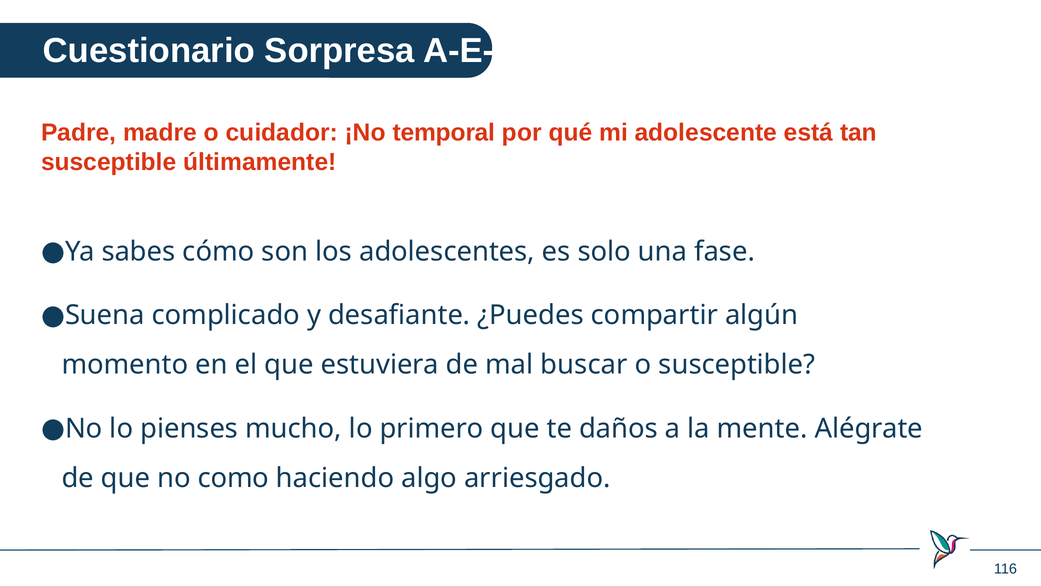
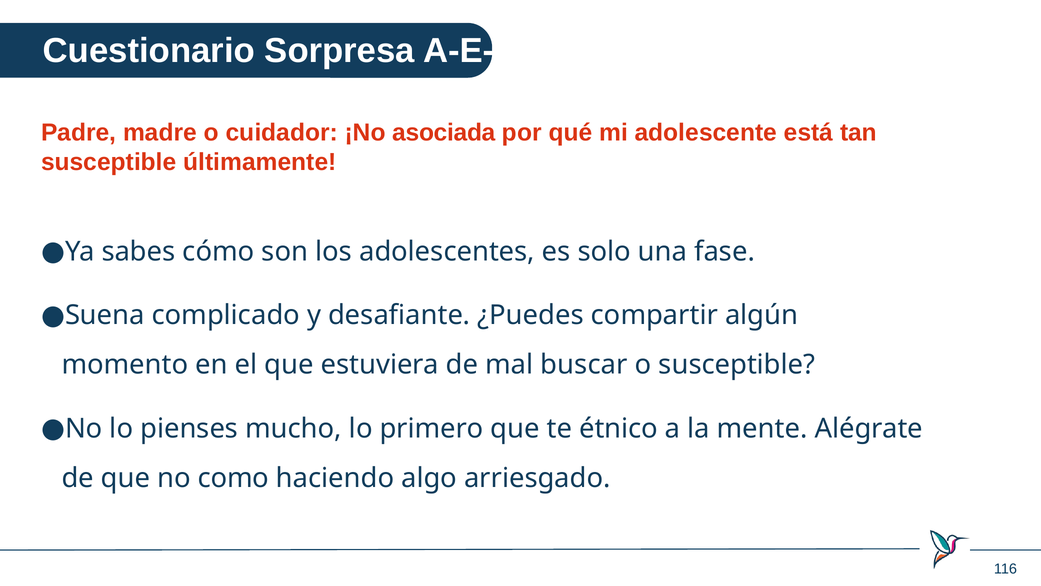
temporal: temporal -> asociada (444, 132)
daños: daños -> étnico (618, 429)
